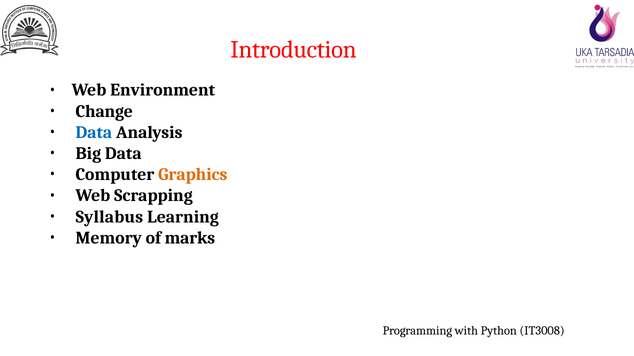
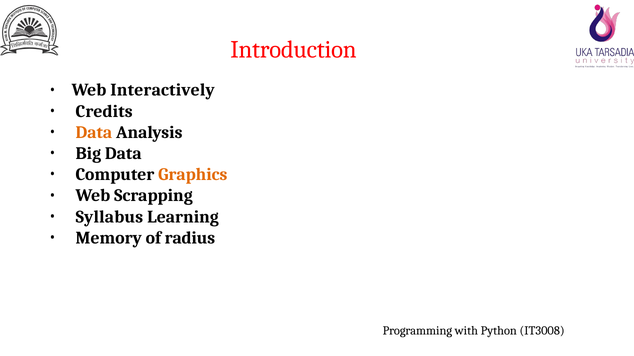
Environment: Environment -> Interactively (163, 90)
Change: Change -> Credits (104, 111)
Data colour: blue -> orange (94, 133)
marks: marks -> radius (190, 238)
